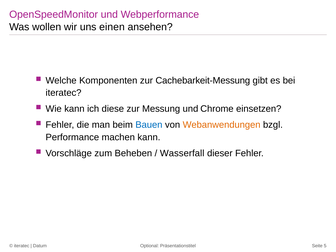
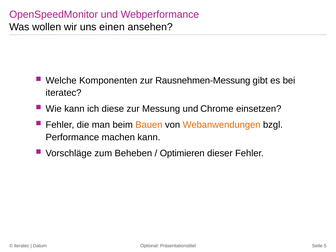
Cachebarkeit-Messung: Cachebarkeit-Messung -> Rausnehmen-Messung (203, 80)
Bauen colour: blue -> orange (149, 125)
Wasserfall: Wasserfall -> Optimieren (182, 153)
